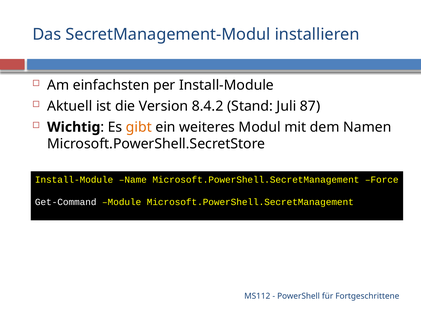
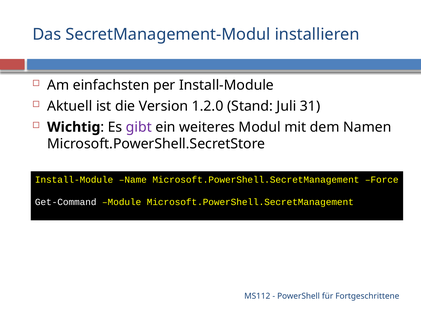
8.4.2: 8.4.2 -> 1.2.0 (208, 106)
87: 87 -> 31 (310, 106)
gibt colour: orange -> purple (139, 127)
